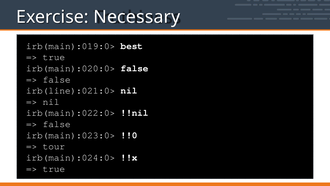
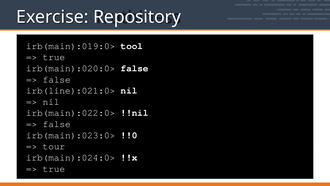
Necessary: Necessary -> Repository (137, 17)
best: best -> tool (132, 46)
